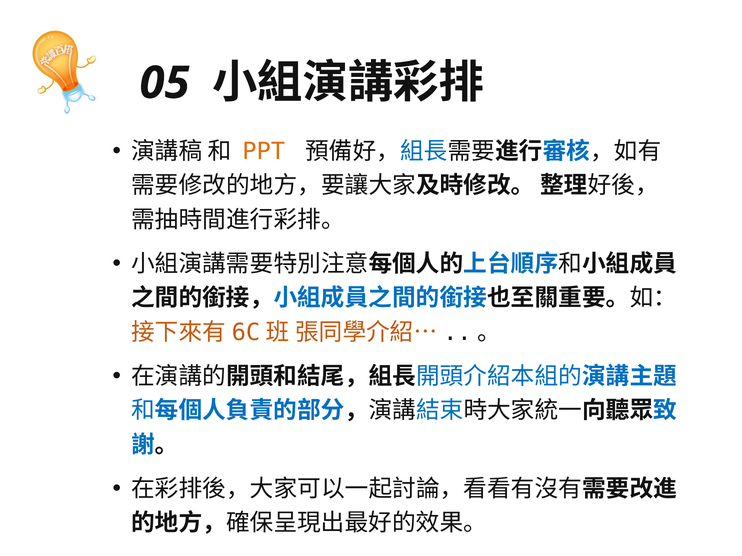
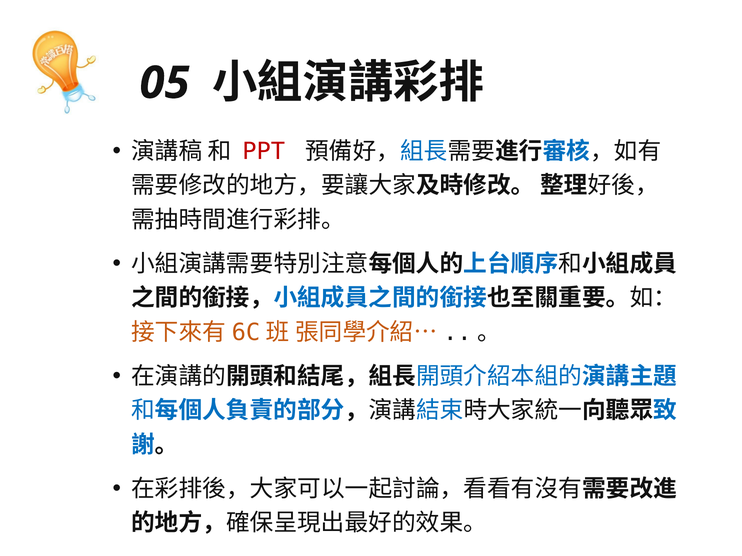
PPT colour: orange -> red (264, 152)
